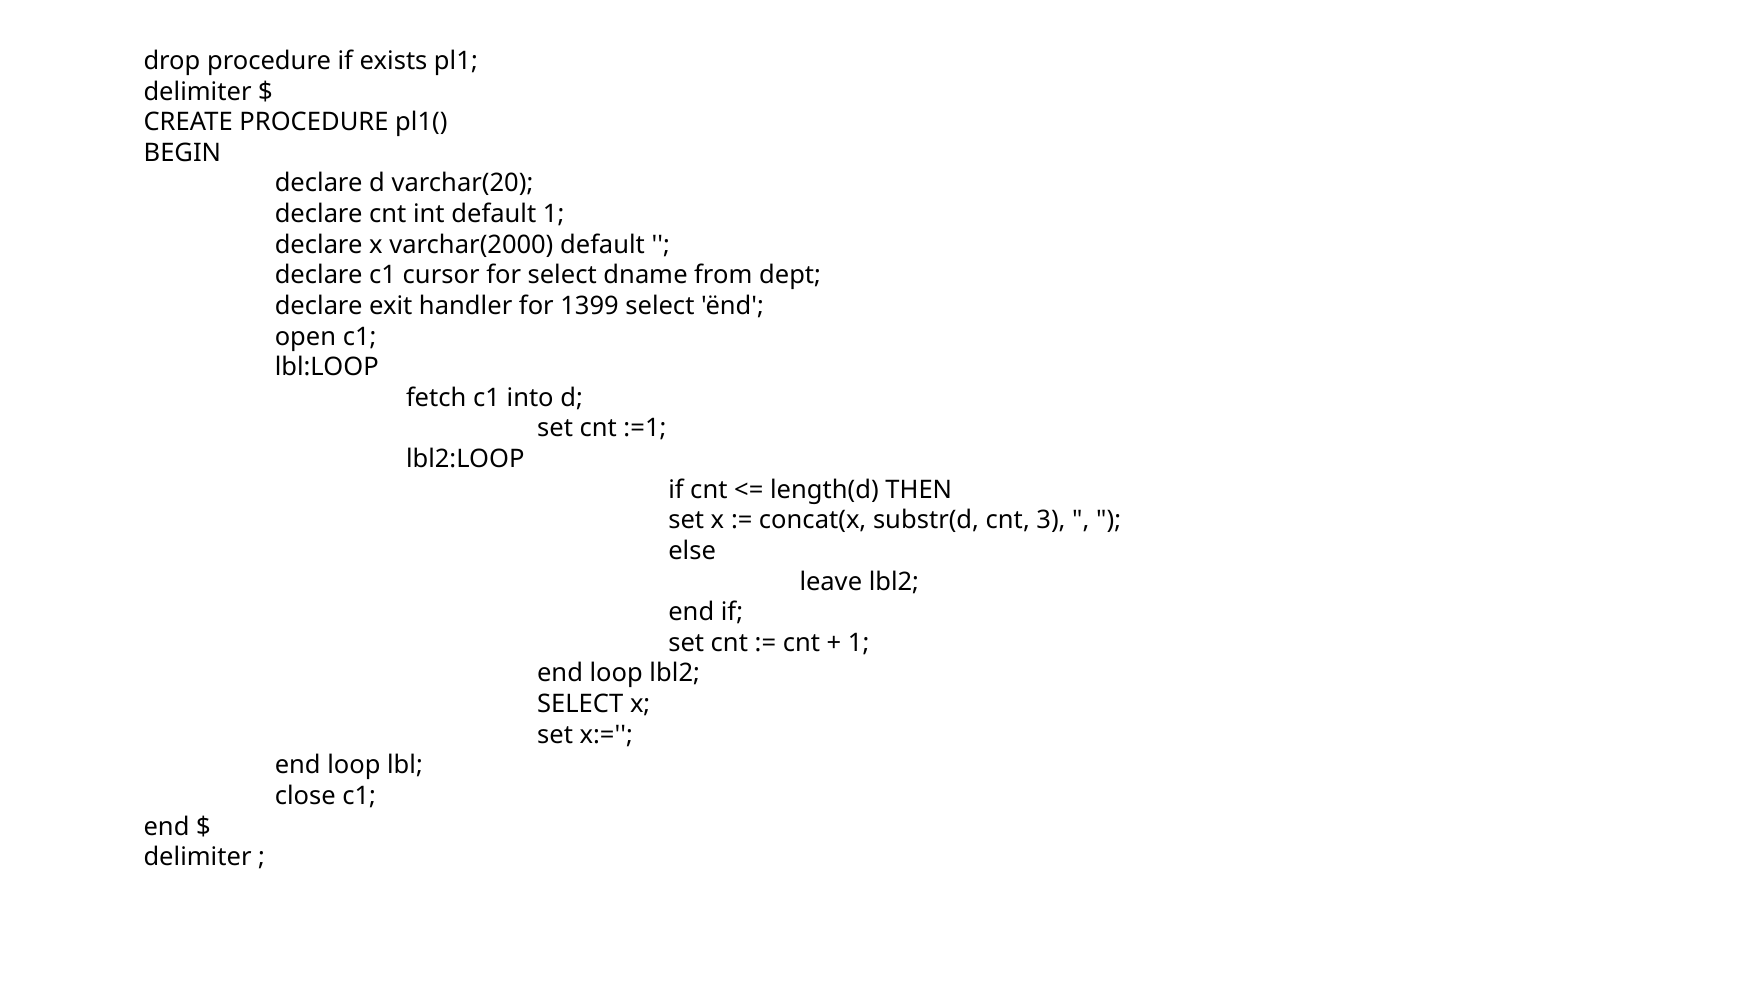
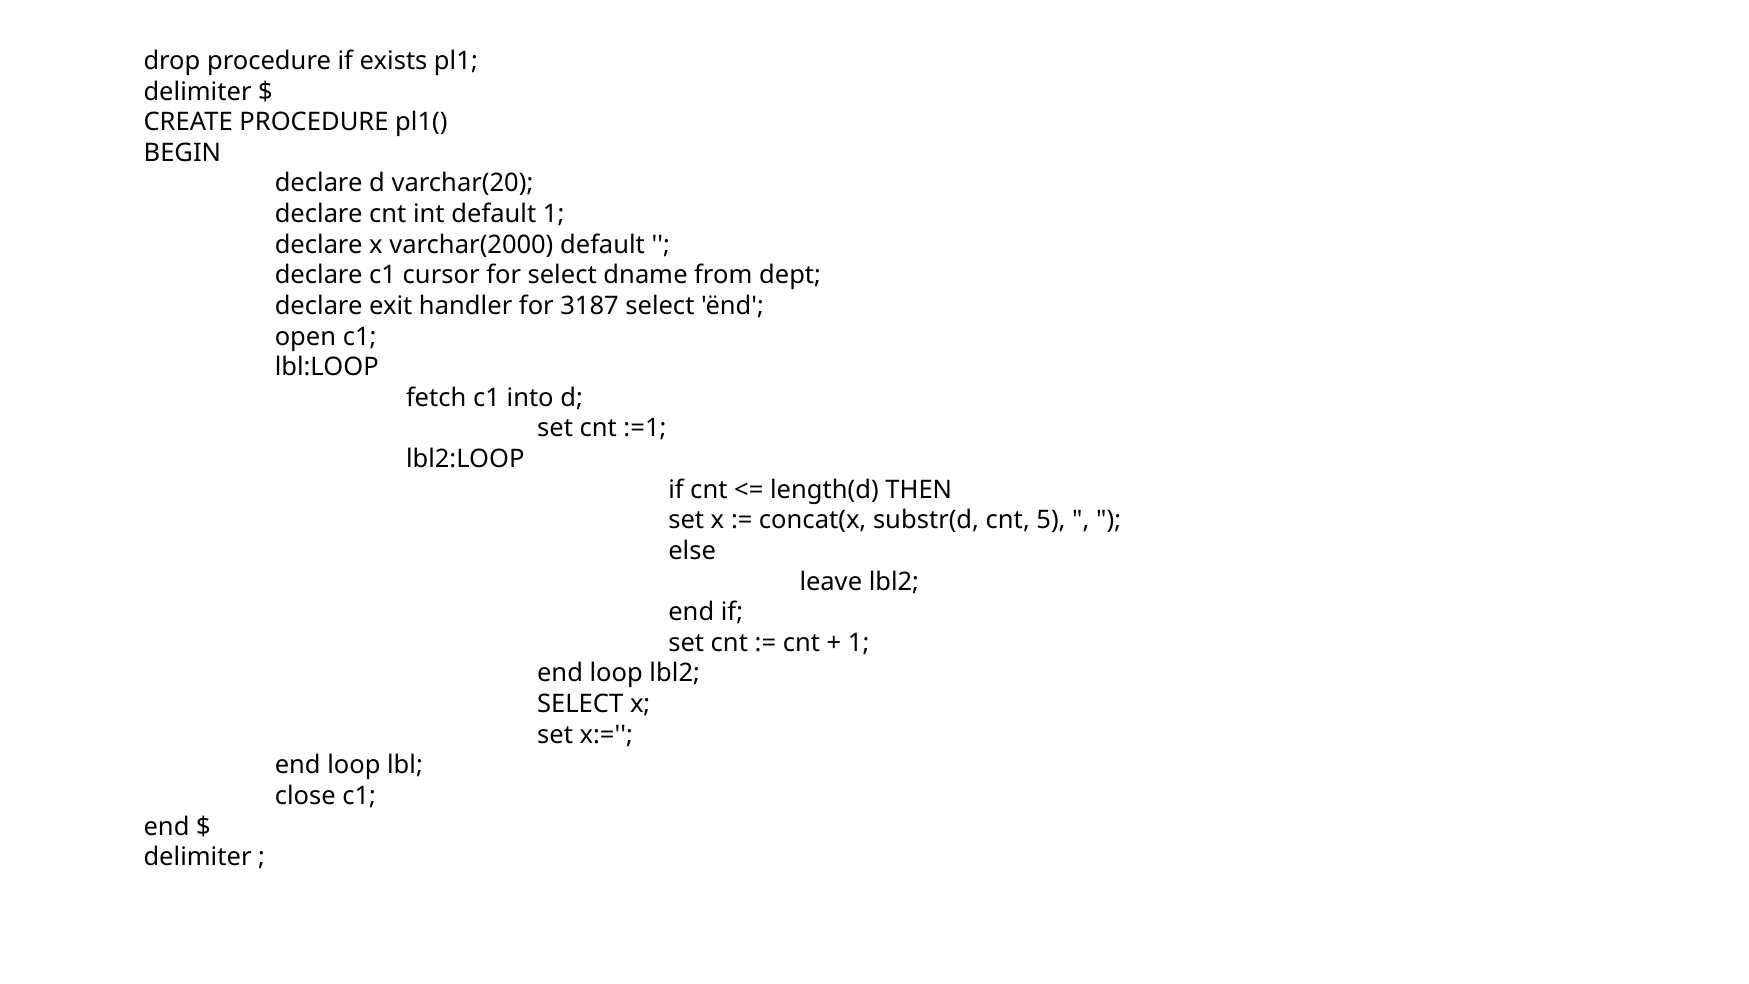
1399: 1399 -> 3187 (590, 306)
3: 3 -> 5 (1051, 520)
